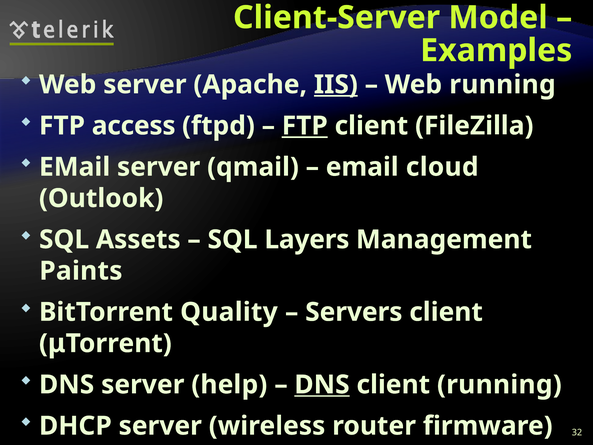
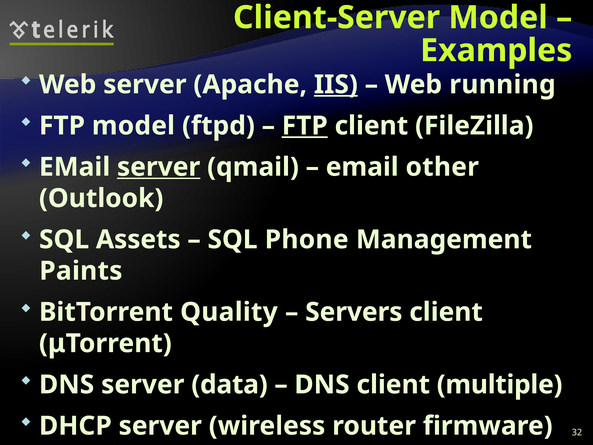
FTP access: access -> model (133, 126)
server underline: none -> present (159, 167)
cloud: cloud -> other (442, 167)
SQL Layers: Layers -> Phone (307, 239)
help: help -> data (230, 384)
DNS underline: present -> none (322, 384)
client running: running -> multiple (500, 384)
